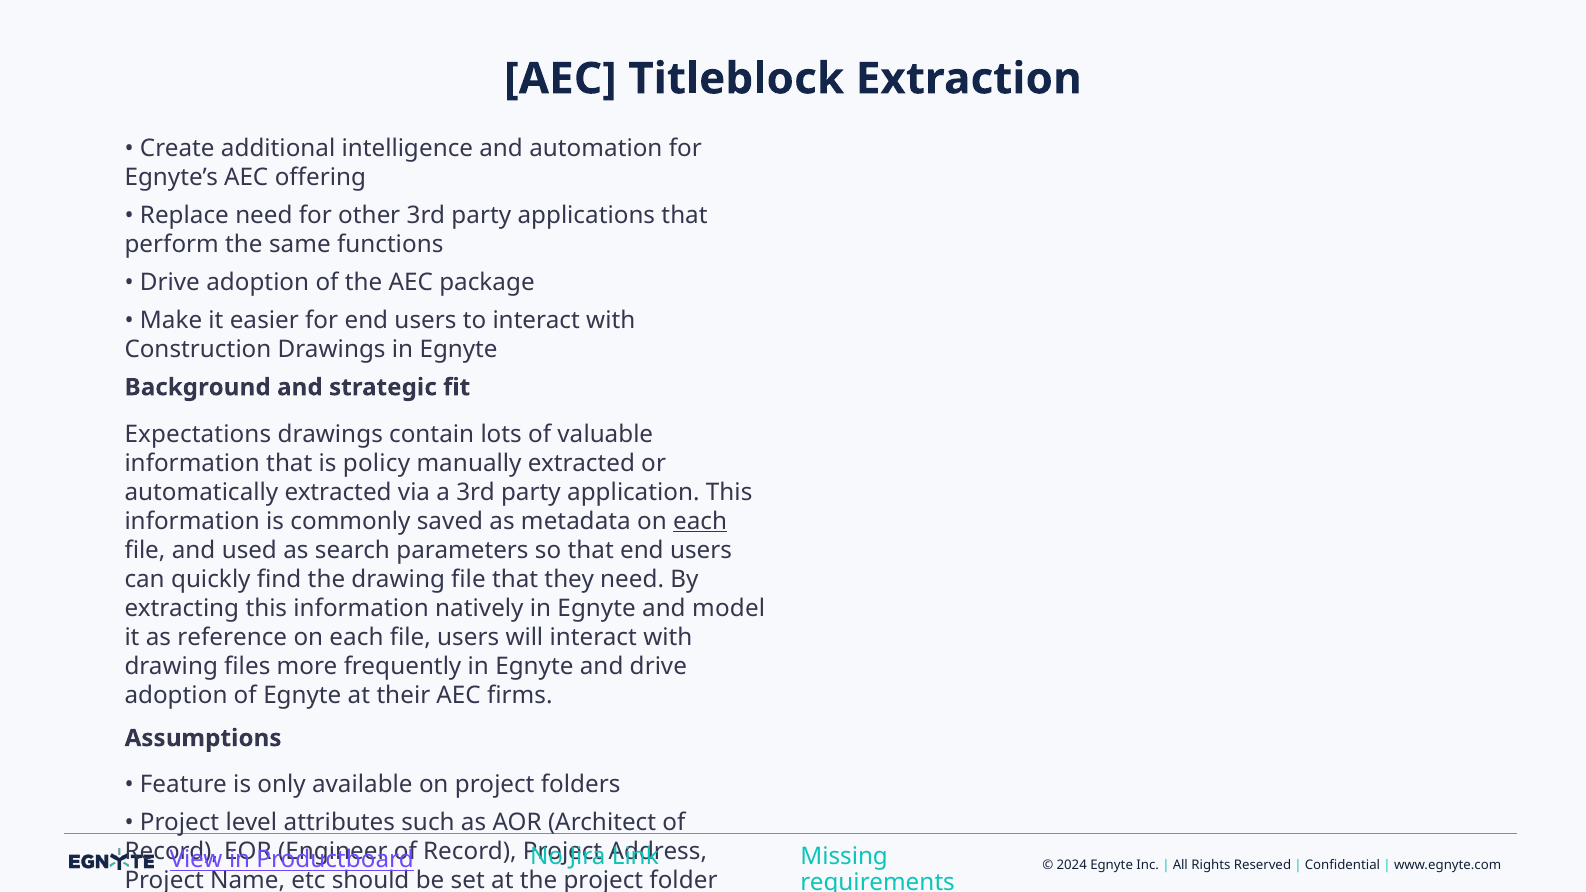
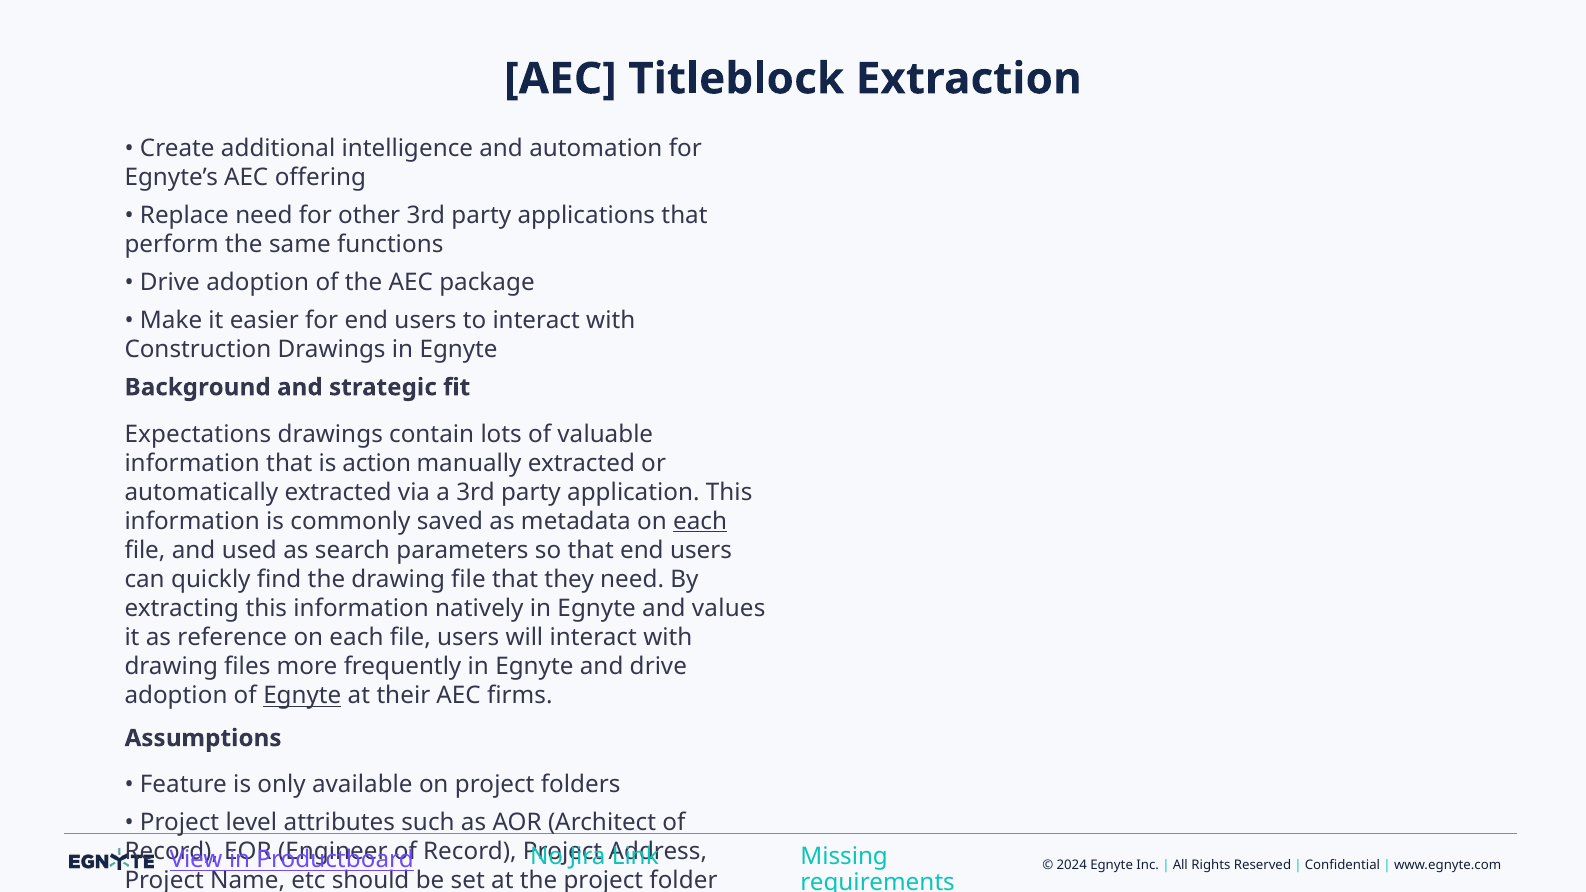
policy: policy -> action (377, 463)
model: model -> values (729, 609)
Egnyte underline: none -> present (302, 696)
